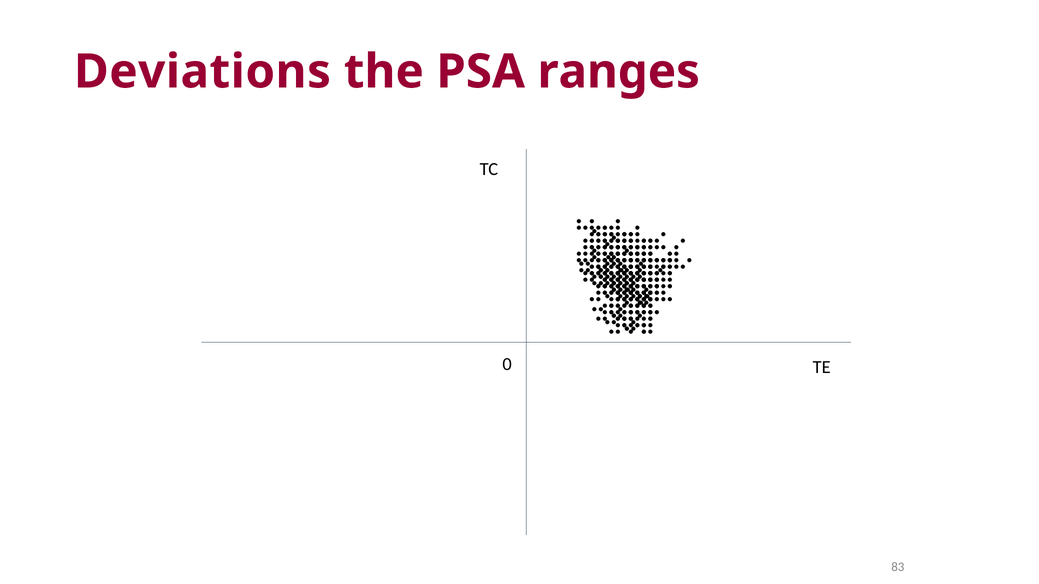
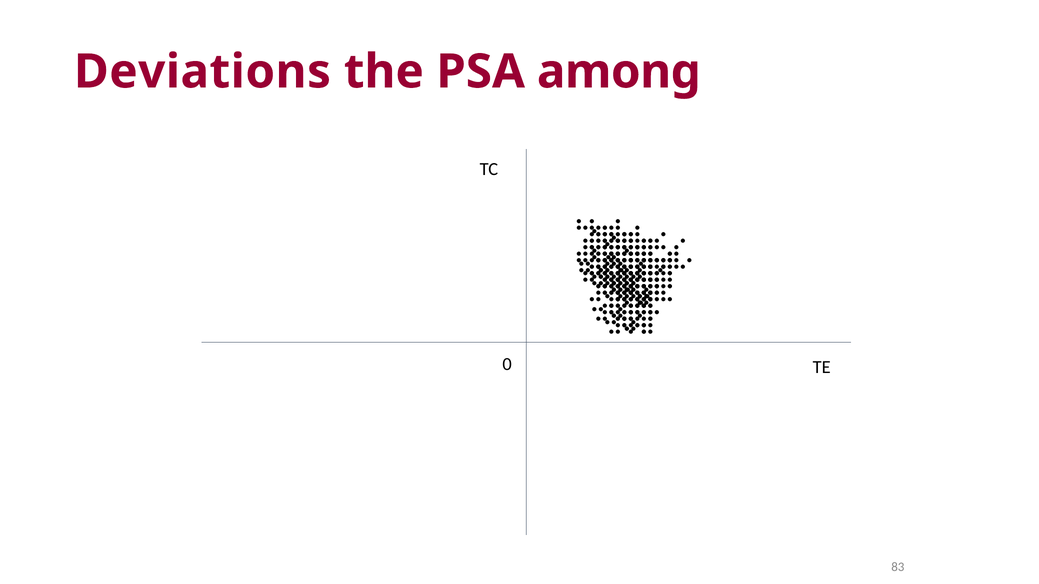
ranges: ranges -> among (619, 72)
